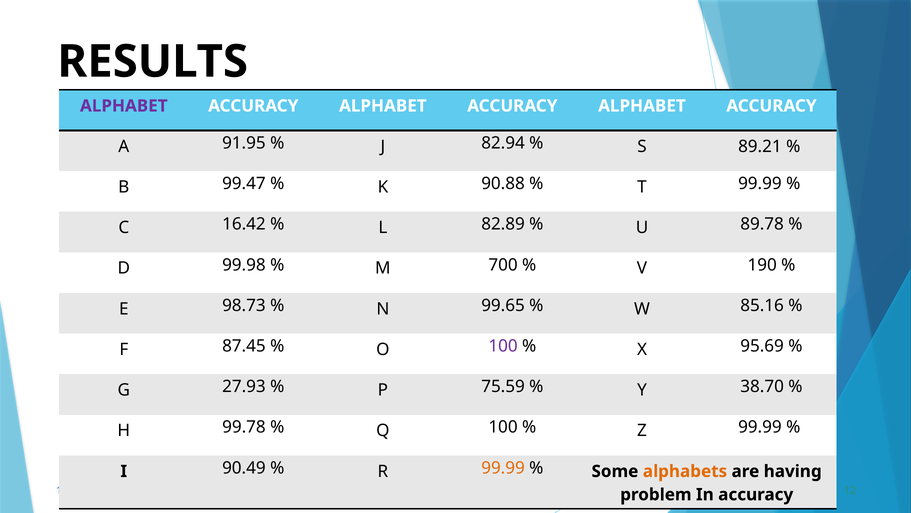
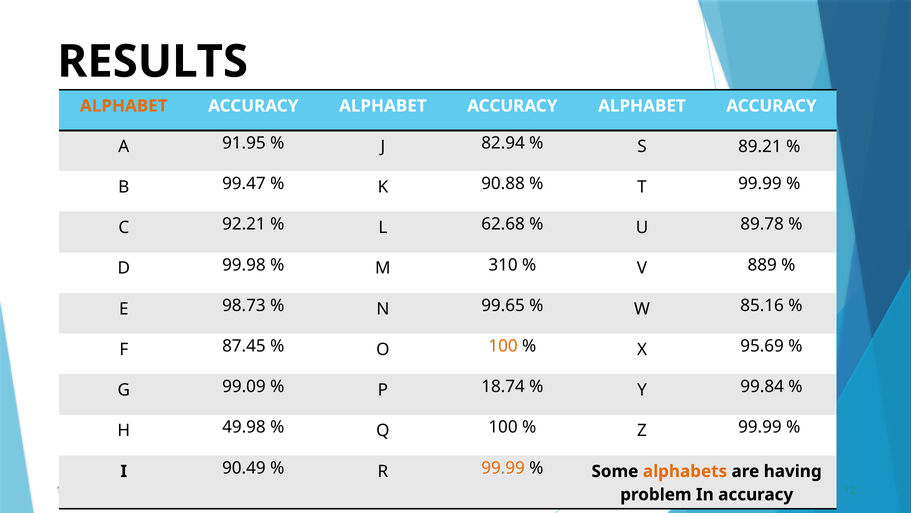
ALPHABET colour: purple -> orange (124, 106)
16.42: 16.42 -> 92.21 (244, 224)
82.89: 82.89 -> 62.68 (503, 224)
700: 700 -> 310 (503, 265)
190: 190 -> 889 (762, 265)
100 colour: purple -> orange (503, 346)
27.93: 27.93 -> 99.09 (244, 386)
75.59: 75.59 -> 18.74 (503, 386)
38.70: 38.70 -> 99.84 (762, 386)
99.78: 99.78 -> 49.98 (244, 427)
